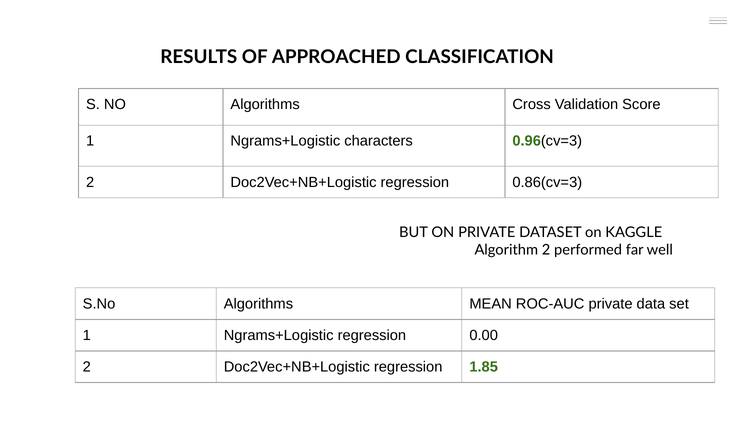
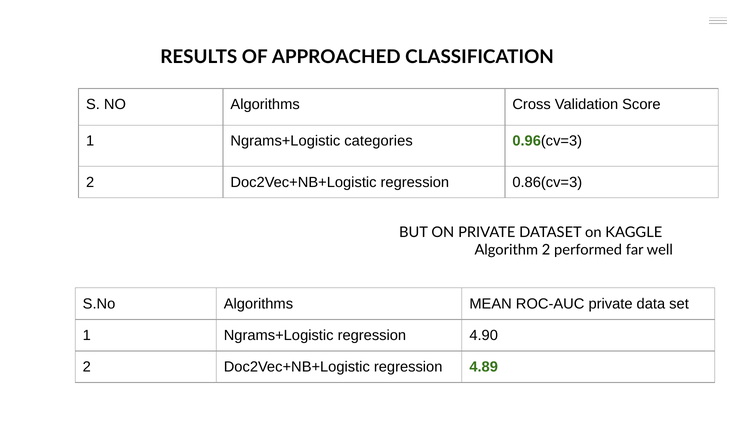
characters: characters -> categories (379, 141)
0.00: 0.00 -> 4.90 (484, 336)
1.85: 1.85 -> 4.89 (484, 367)
